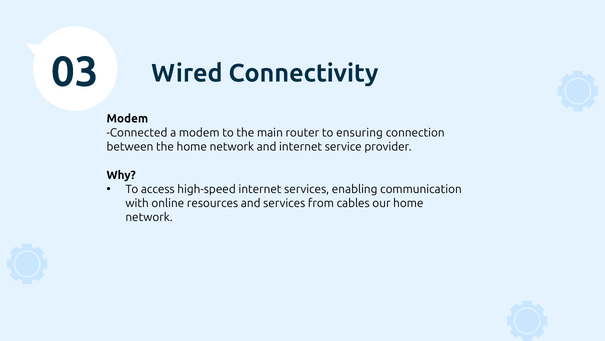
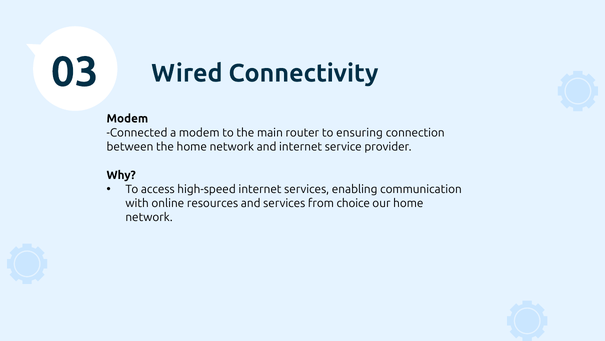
cables: cables -> choice (353, 203)
